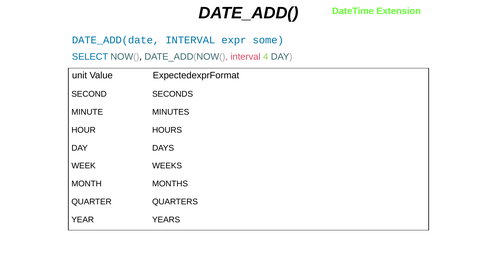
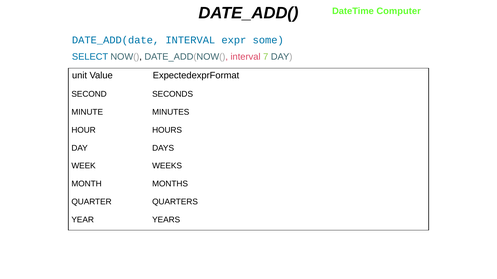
Extension: Extension -> Computer (399, 11)
4: 4 -> 7 (266, 57)
